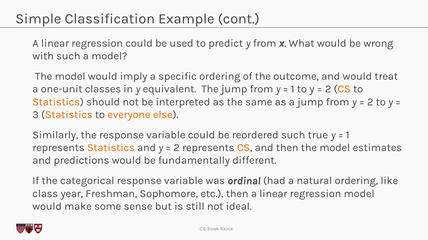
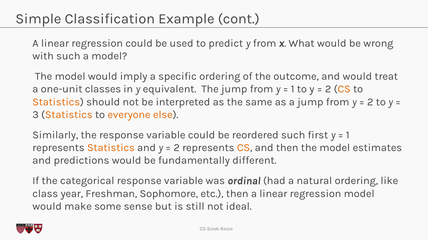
true: true -> first (318, 135)
